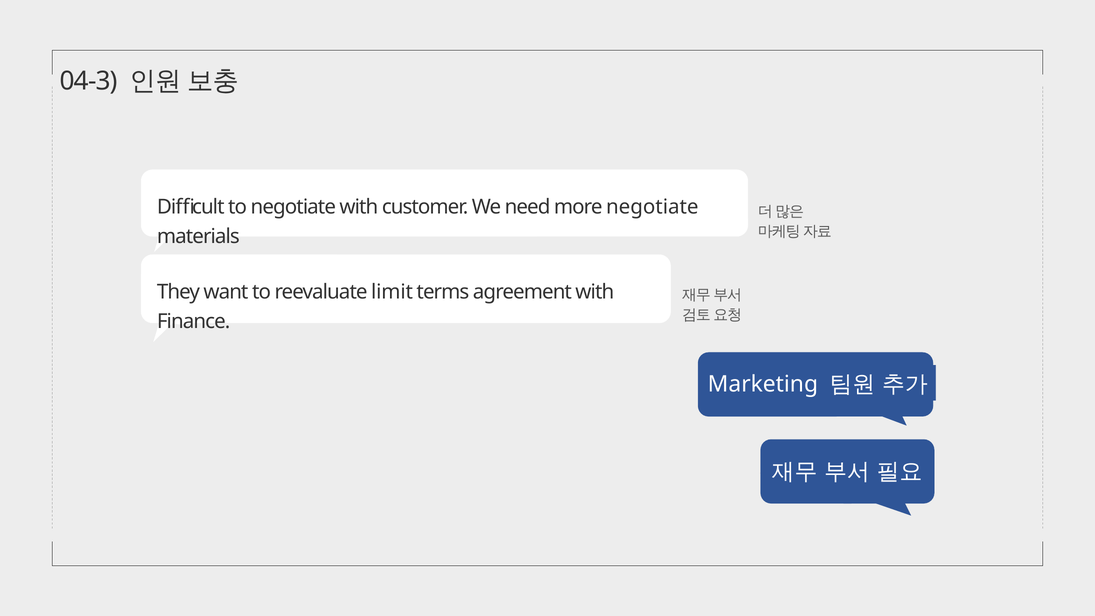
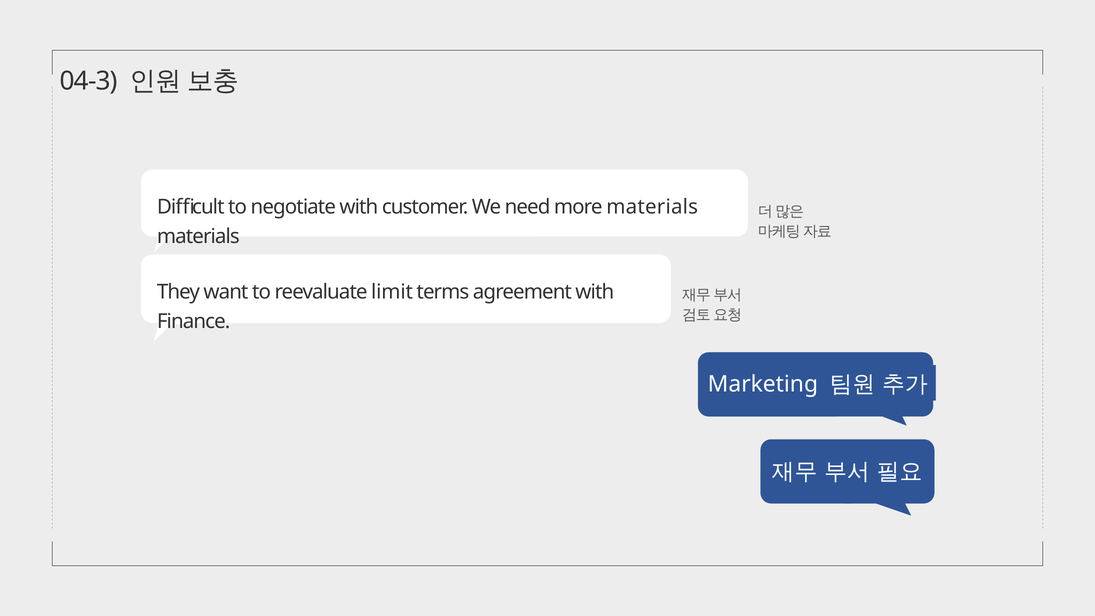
more negotiate: negotiate -> materials (652, 207)
